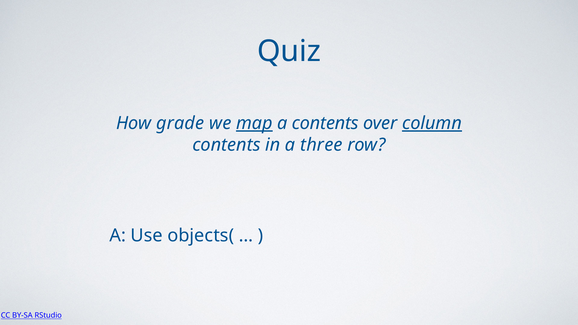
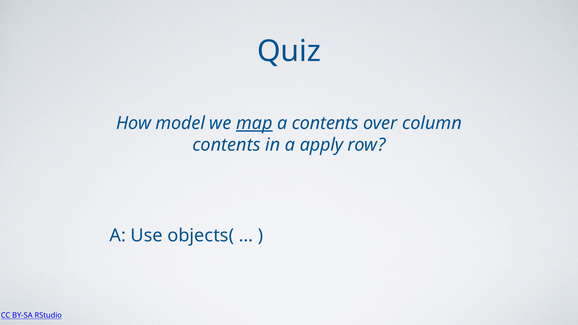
grade: grade -> model (180, 123)
column underline: present -> none (432, 123)
three: three -> apply (322, 145)
